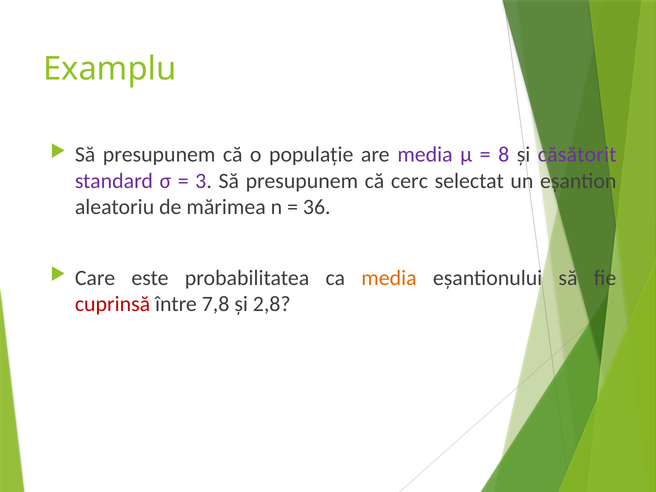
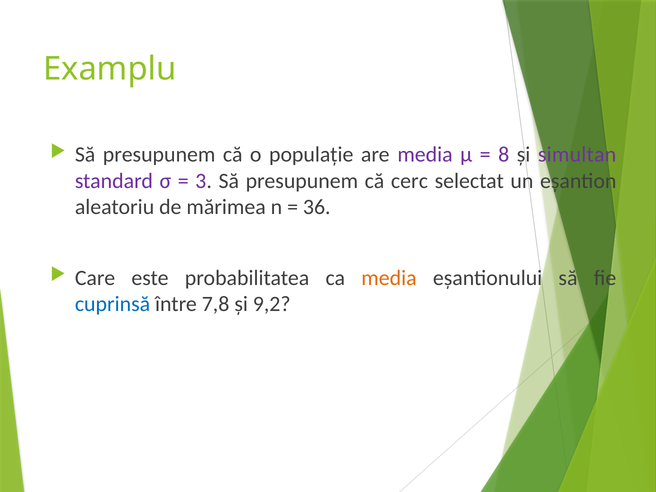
căsătorit: căsătorit -> simultan (577, 155)
cuprinsă colour: red -> blue (113, 304)
2,8: 2,8 -> 9,2 (272, 304)
